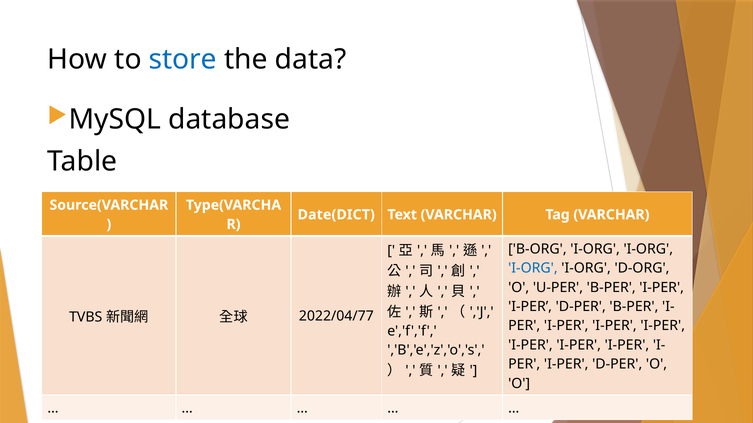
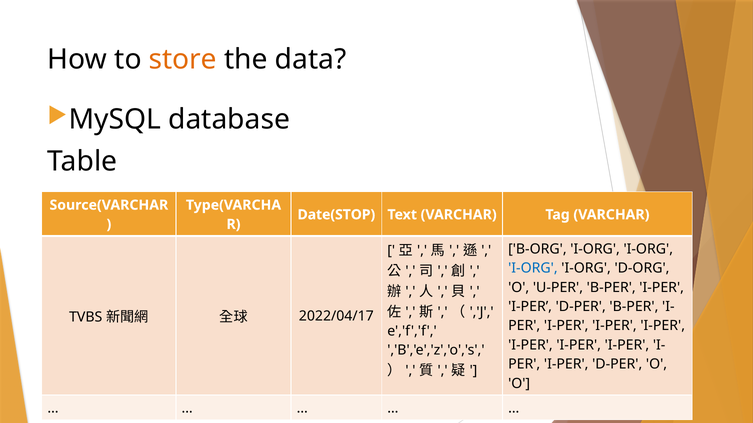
store colour: blue -> orange (183, 59)
Date(DICT: Date(DICT -> Date(STOP (336, 215)
2022/04/77: 2022/04/77 -> 2022/04/17 (336, 317)
